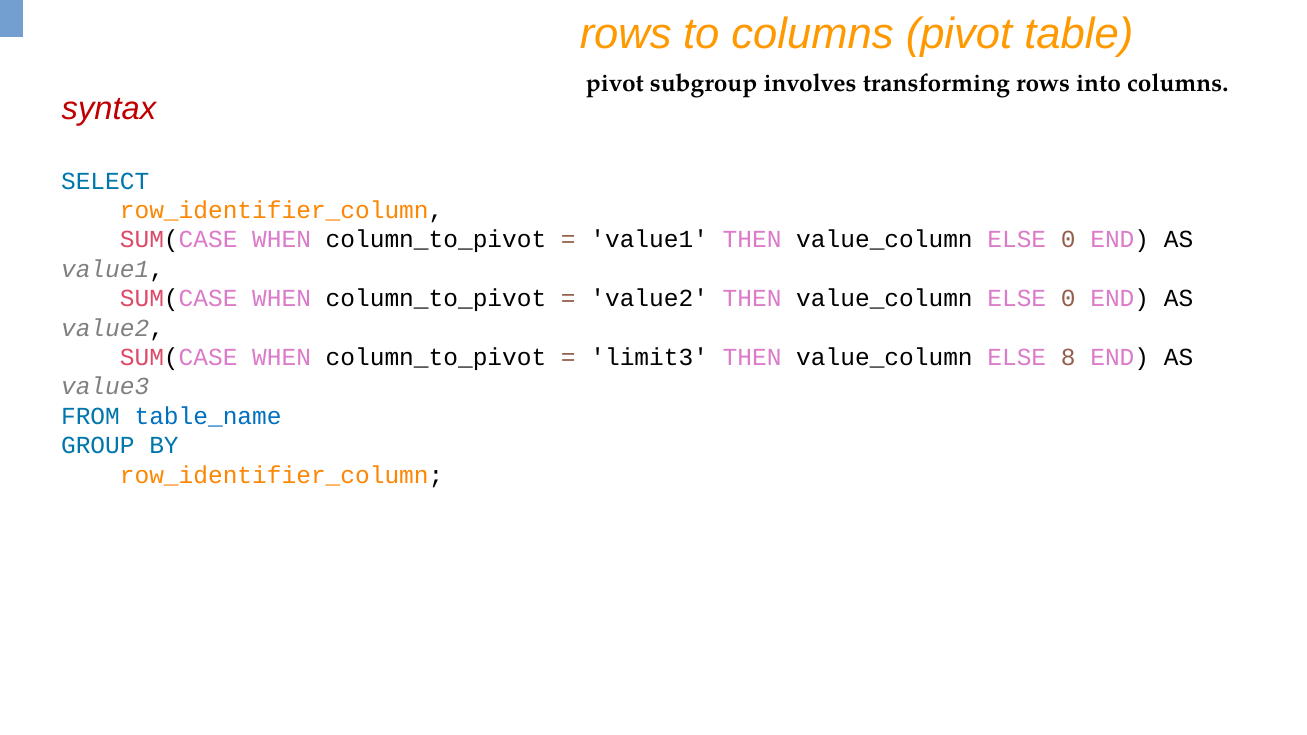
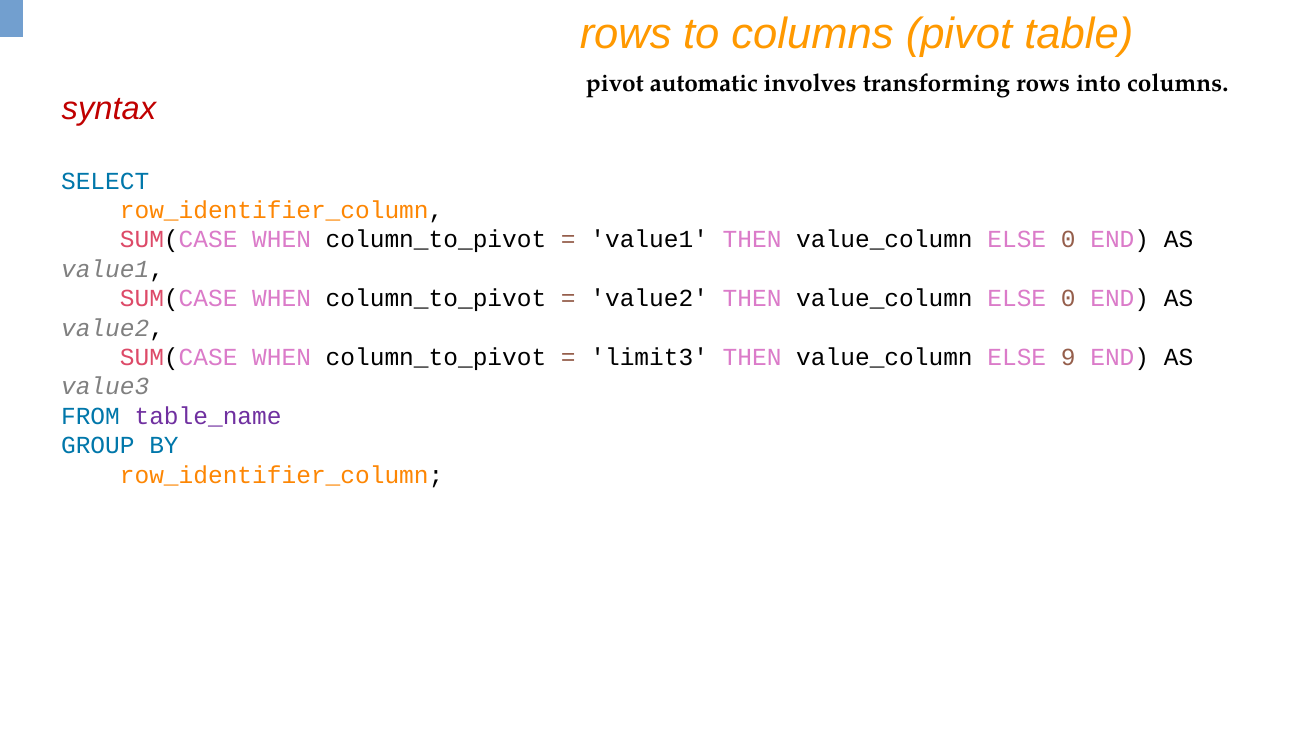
subgroup: subgroup -> automatic (704, 83)
8: 8 -> 9 (1068, 358)
table_name colour: blue -> purple (208, 416)
